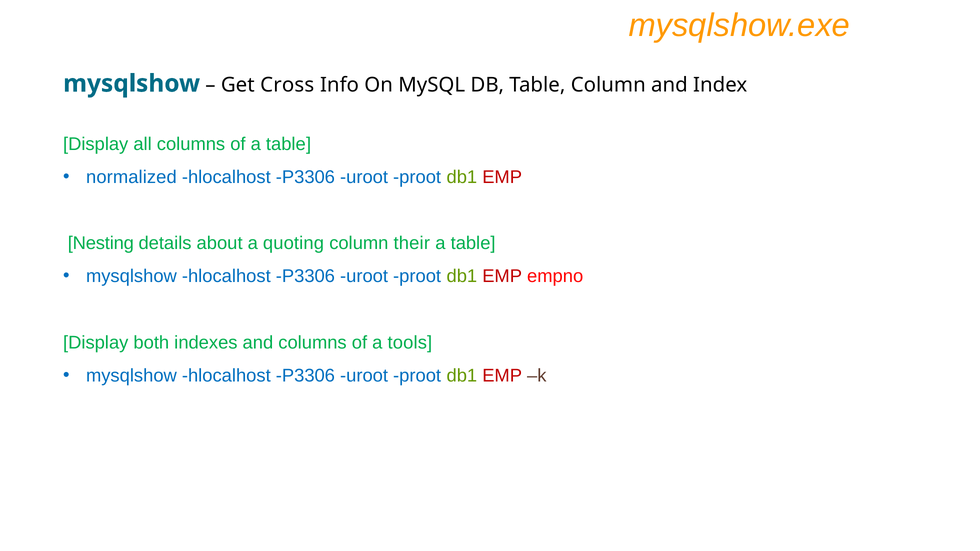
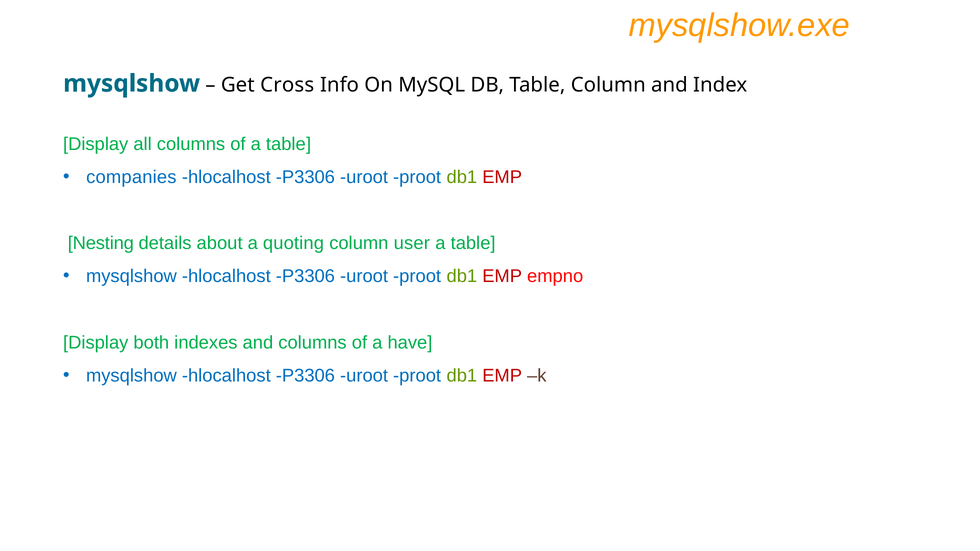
normalized: normalized -> companies (131, 177)
their: their -> user (412, 243)
tools: tools -> have (410, 343)
